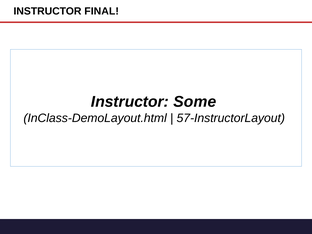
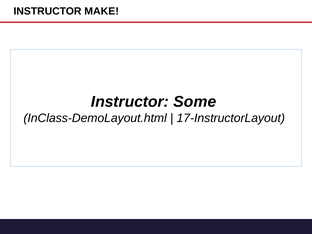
FINAL: FINAL -> MAKE (102, 11)
57-InstructorLayout: 57-InstructorLayout -> 17-InstructorLayout (231, 118)
